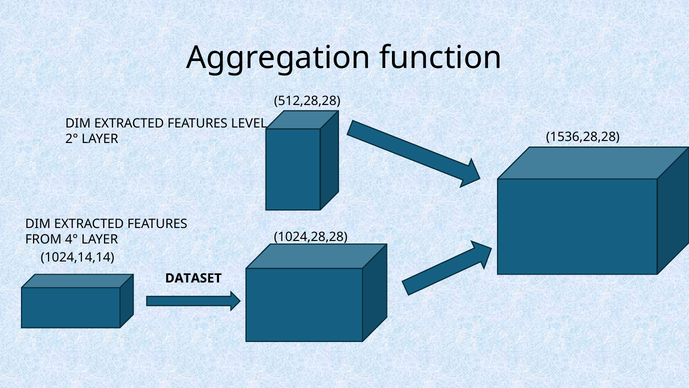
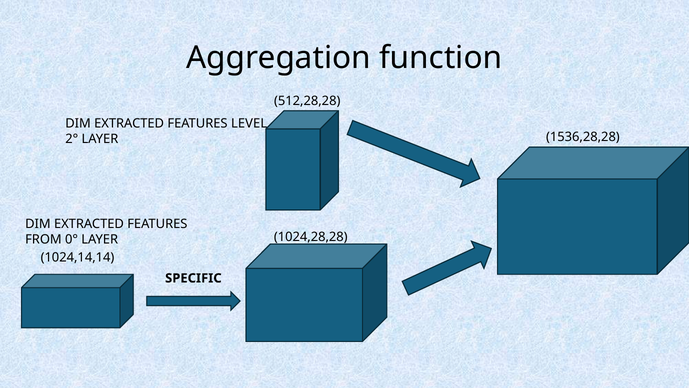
4°: 4° -> 0° (72, 239)
DATASET: DATASET -> SPECIFIC (193, 278)
